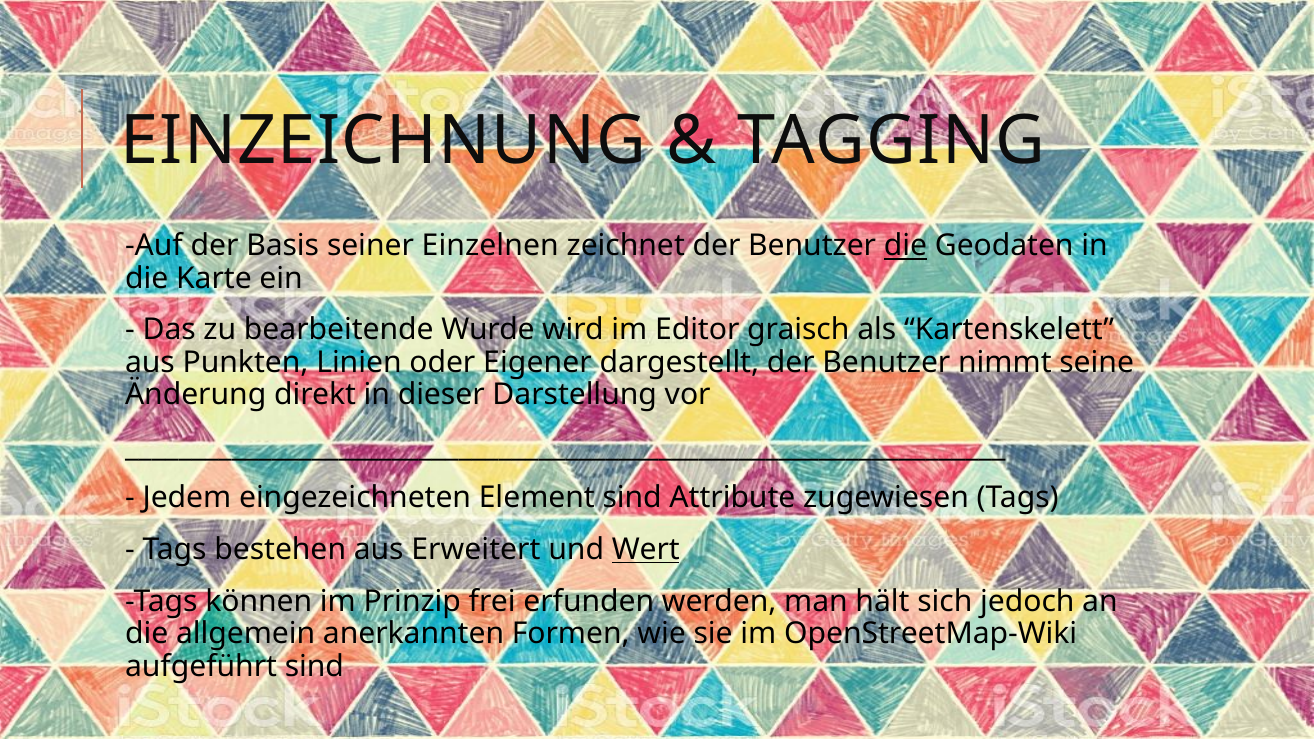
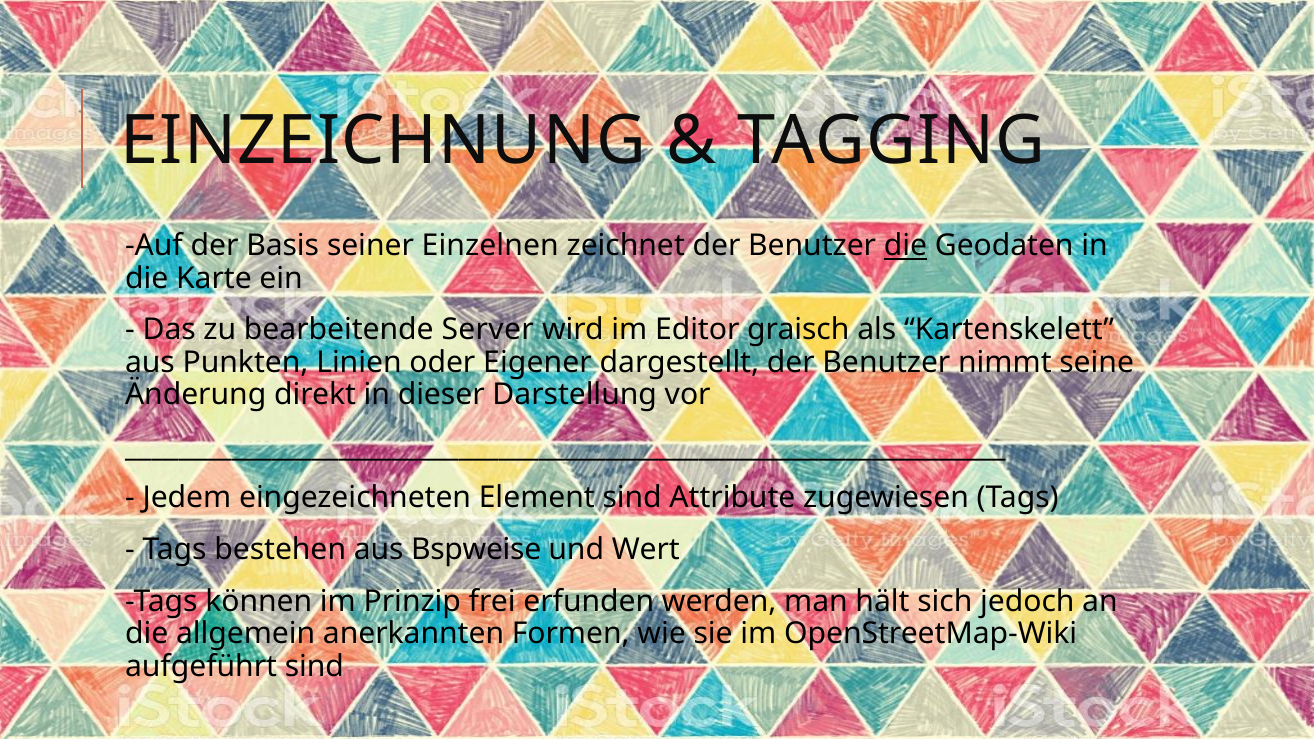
Wurde: Wurde -> Server (488, 330)
Erweitert: Erweitert -> Bspweise (476, 550)
Wert underline: present -> none (646, 550)
